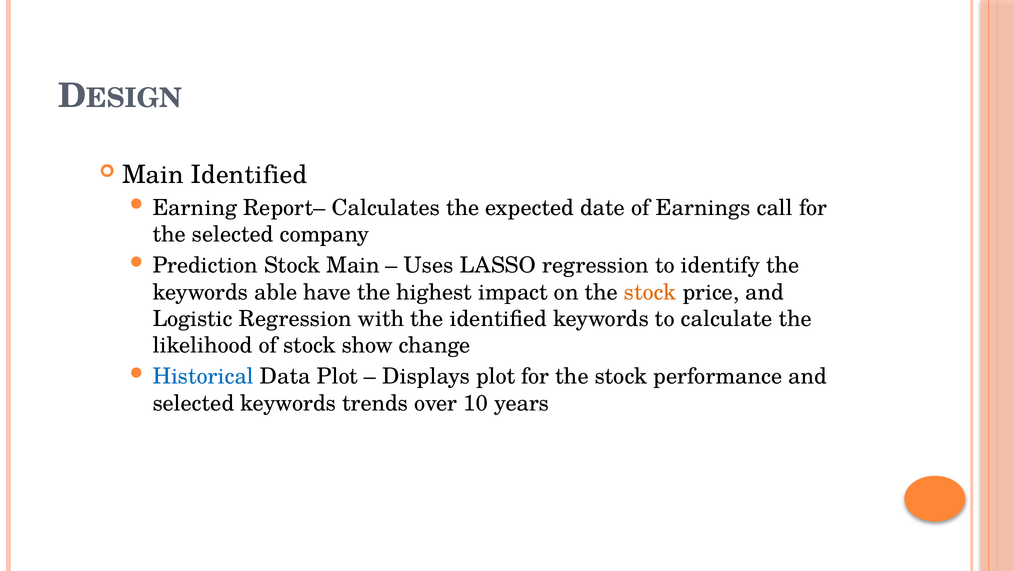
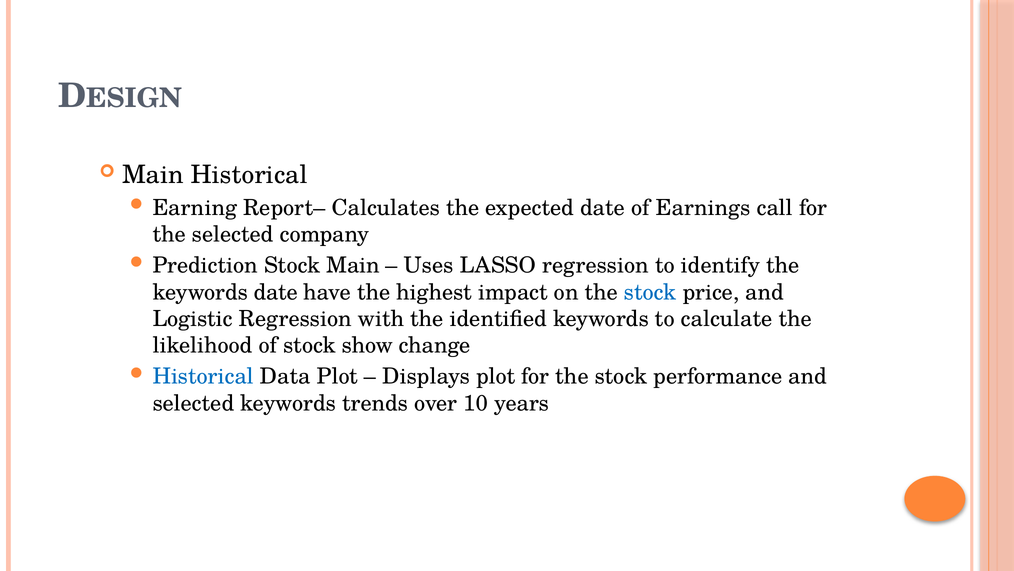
Main Identified: Identified -> Historical (249, 175)
keywords able: able -> date (276, 292)
stock colour: orange -> blue (650, 292)
